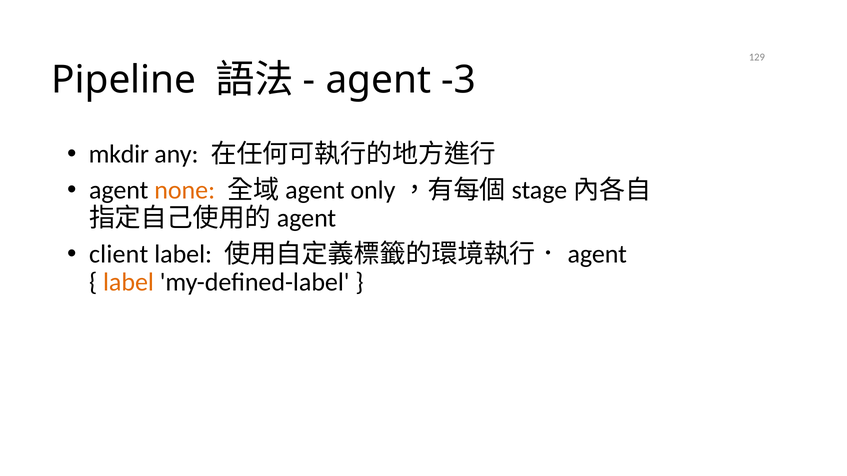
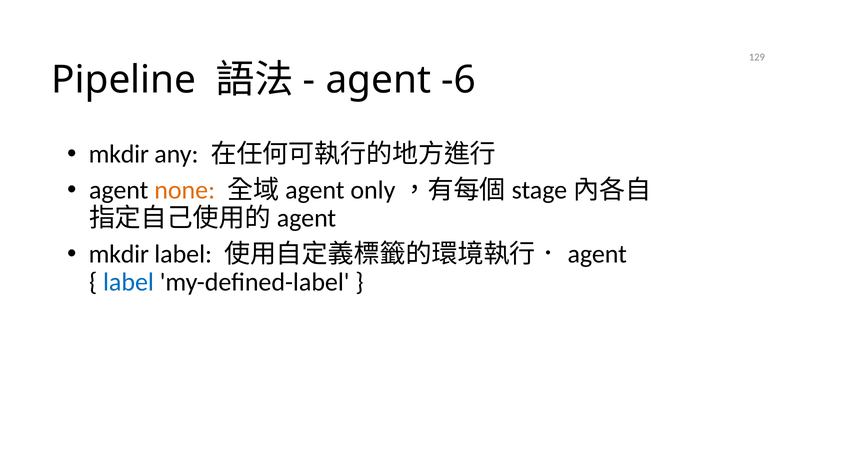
-3: -3 -> -6 (459, 80)
client: client -> mkdir (119, 254)
label colour: orange -> blue (128, 283)
